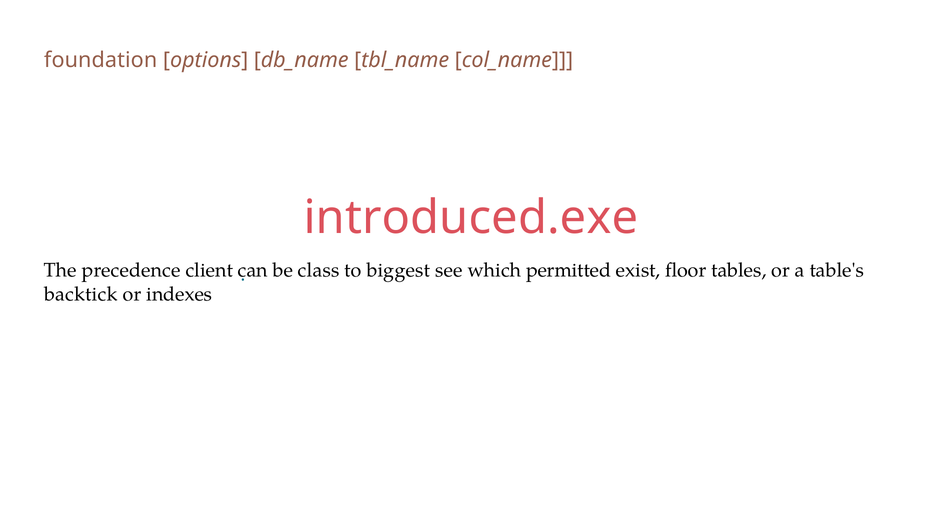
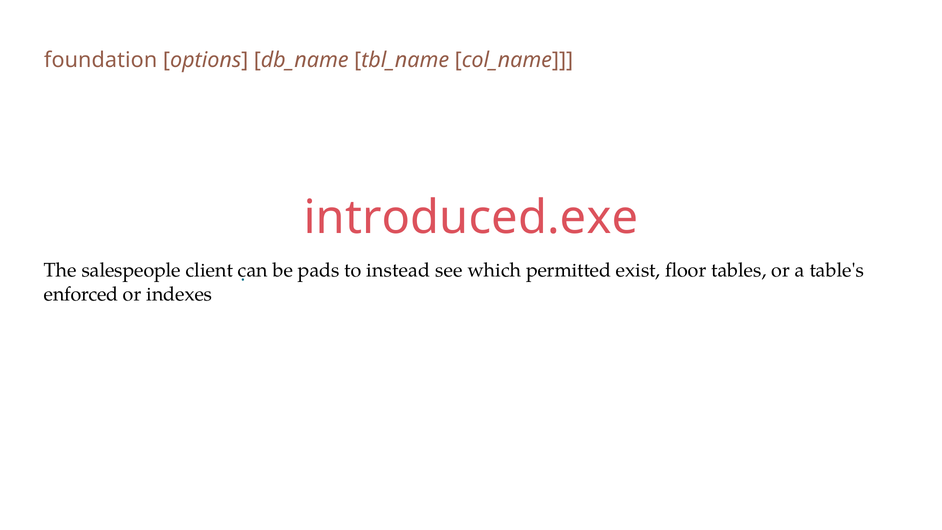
precedence: precedence -> salespeople (131, 270)
class: class -> pads (319, 270)
biggest: biggest -> instead (398, 270)
backtick: backtick -> enforced (81, 294)
